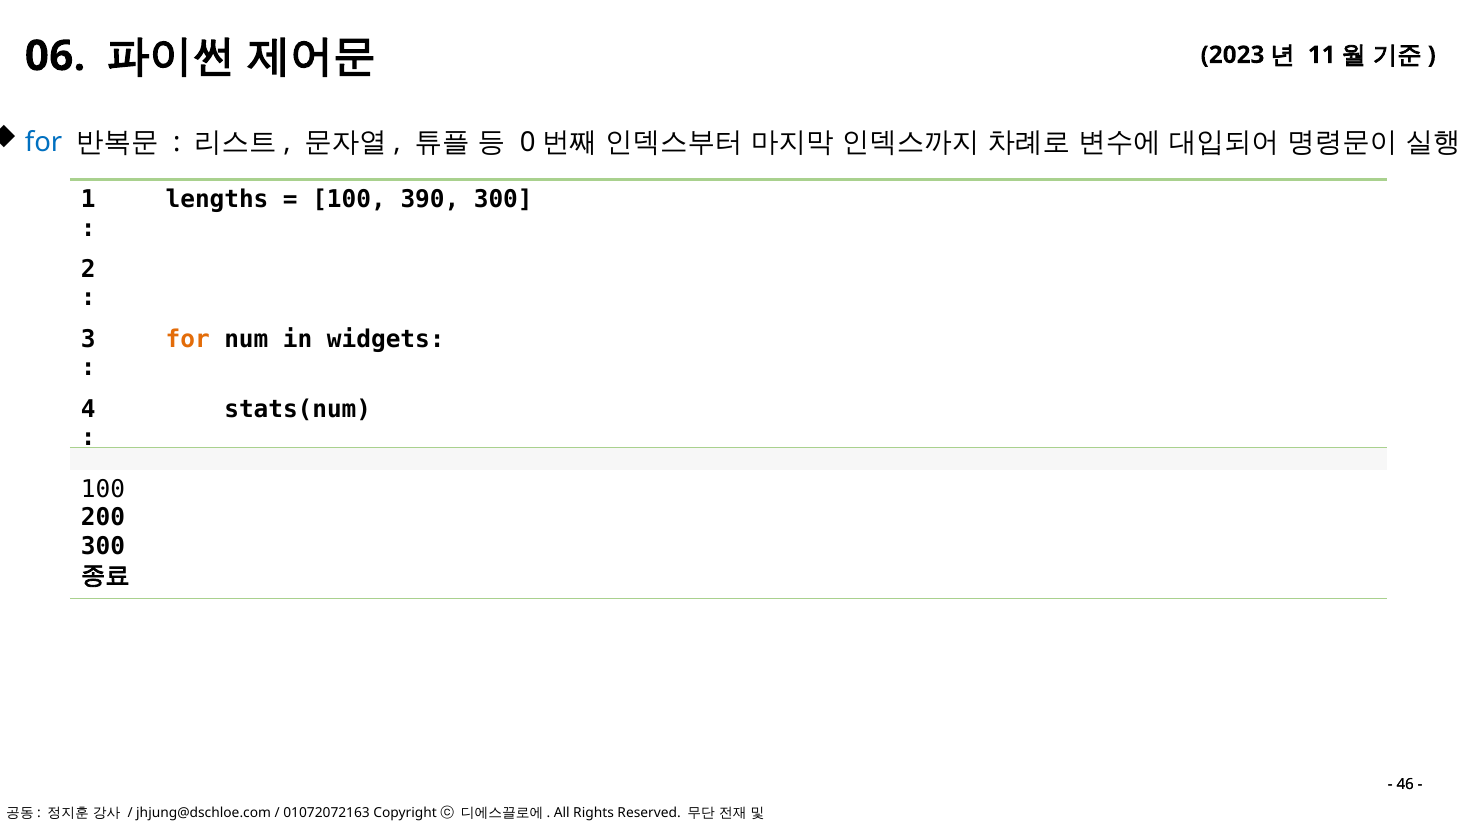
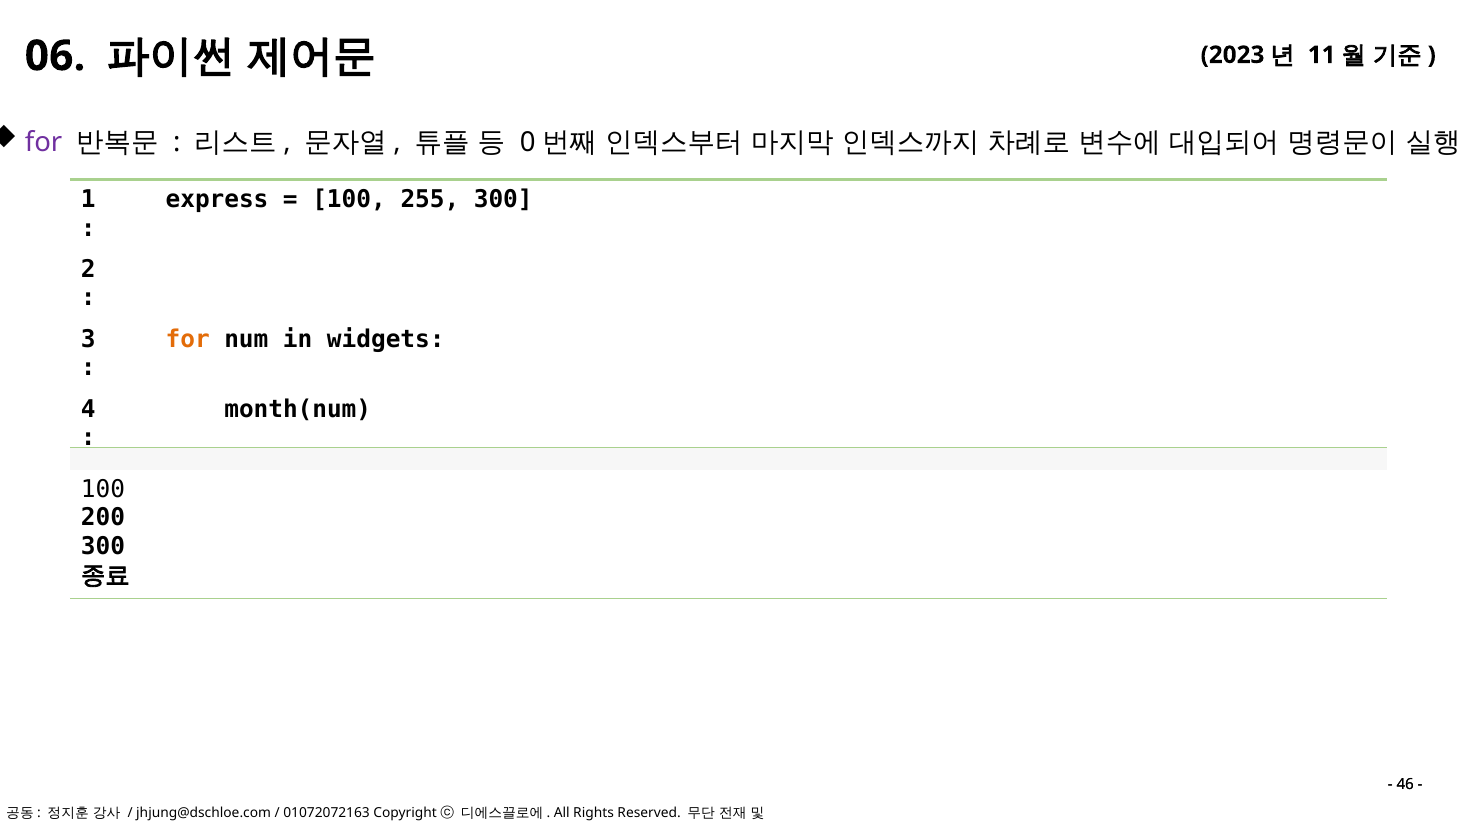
for colour: blue -> purple (44, 142)
lengths: lengths -> express (217, 200)
390: 390 -> 255 (430, 200)
stats(num: stats(num -> month(num (298, 409)
